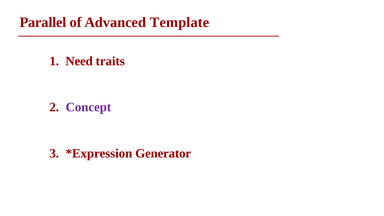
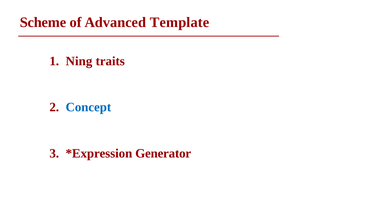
Parallel: Parallel -> Scheme (43, 22)
Need: Need -> Ning (79, 61)
Concept colour: purple -> blue (88, 107)
